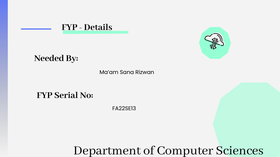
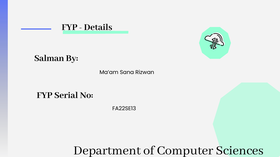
Needed: Needed -> Salman (49, 58)
